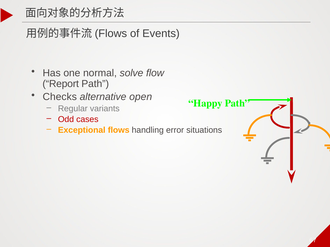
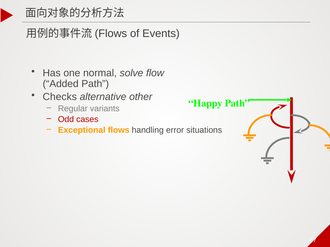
Report: Report -> Added (61, 84)
open: open -> other (141, 97)
